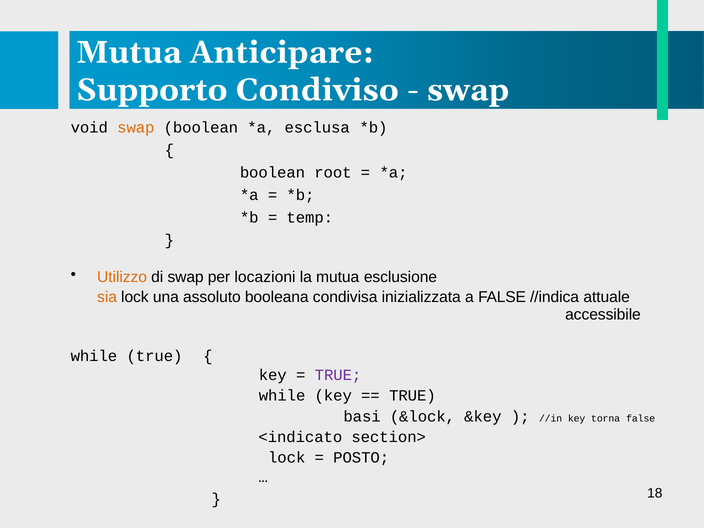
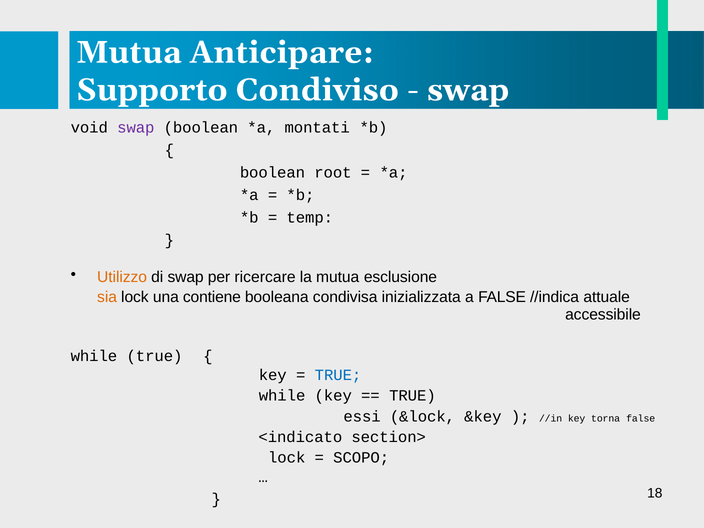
swap colour: orange -> purple (136, 128)
esclusa: esclusa -> montati (317, 128)
locazioni: locazioni -> ricercare (265, 277)
assoluto: assoluto -> contiene (212, 297)
TRUE colour: purple -> blue (338, 375)
basi: basi -> essi (362, 416)
POSTO: POSTO -> SCOPO (361, 458)
